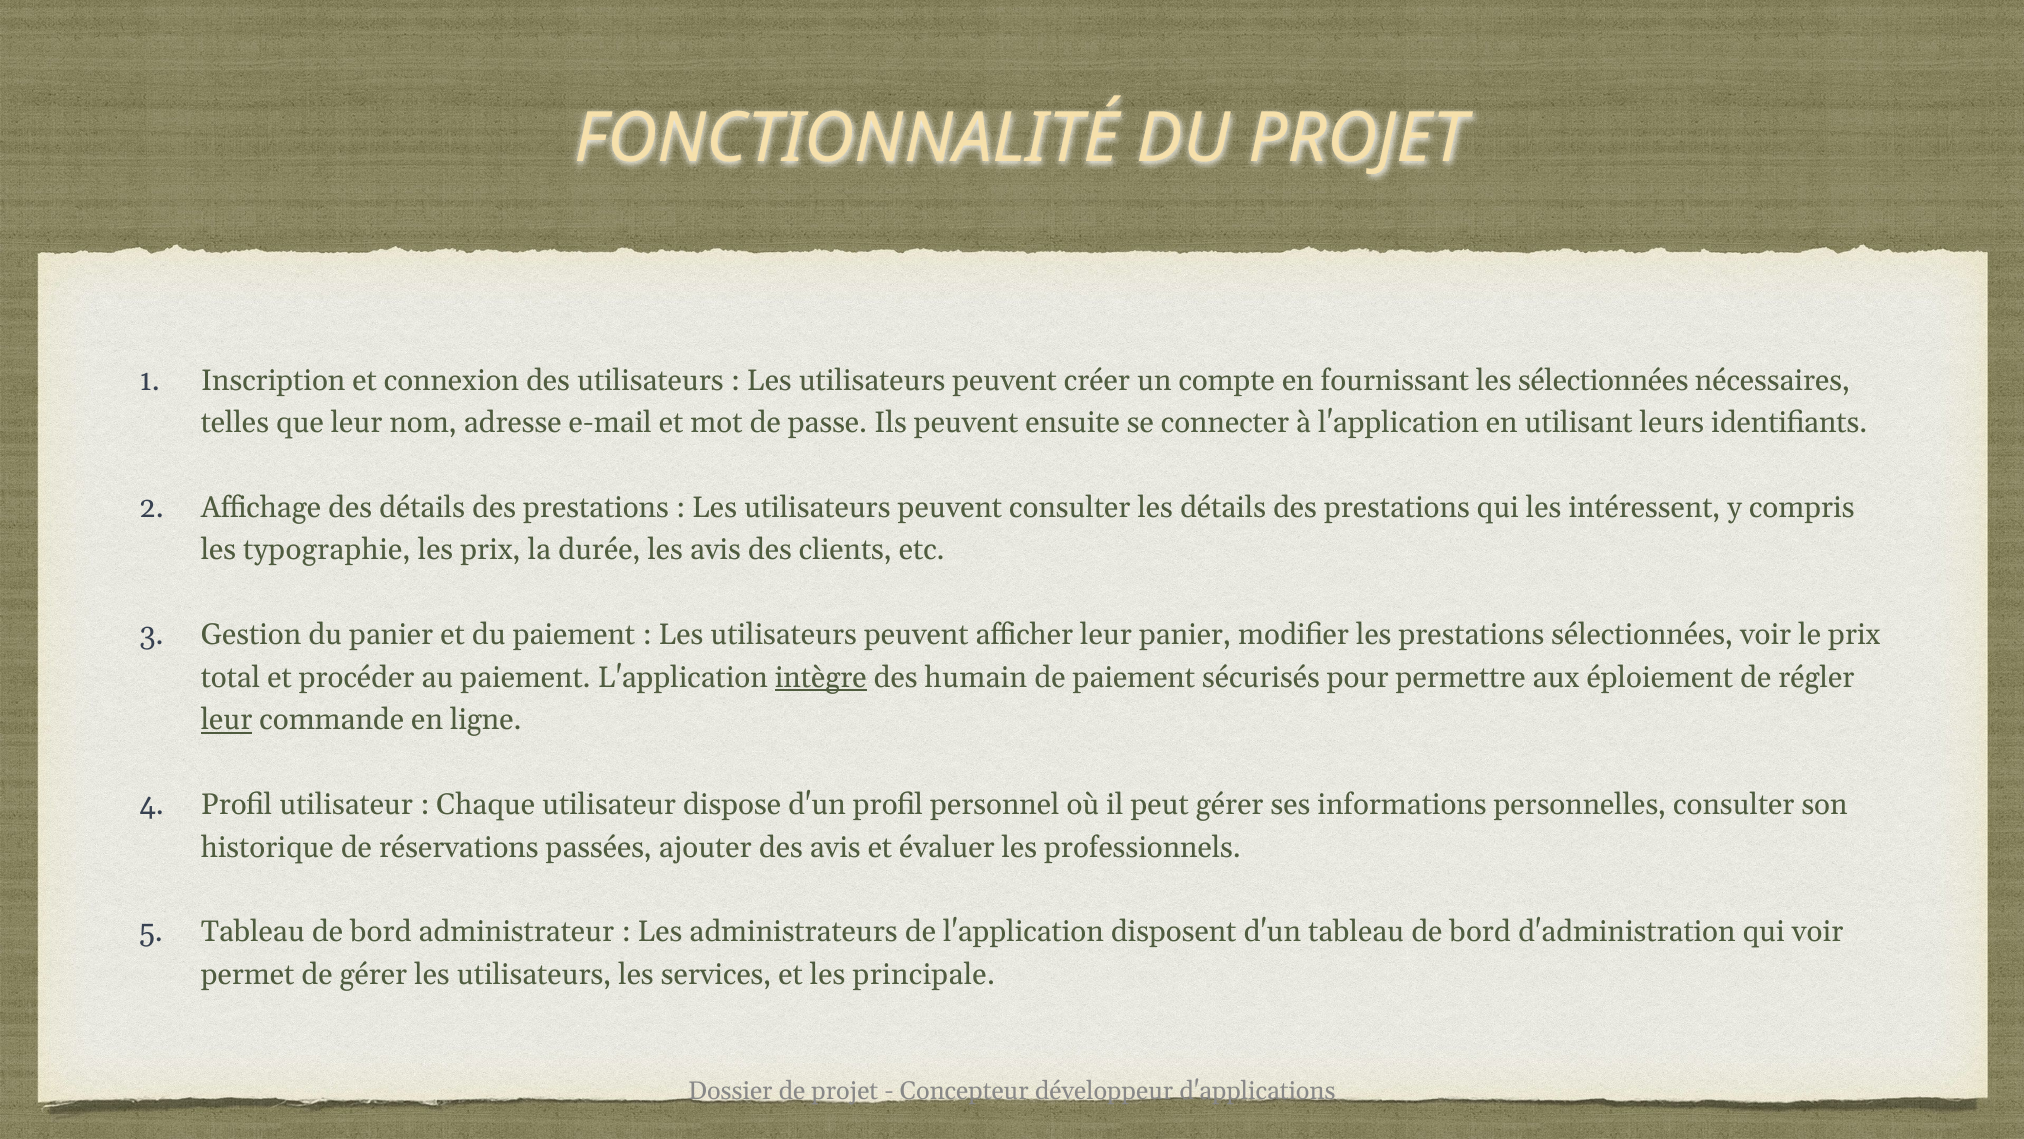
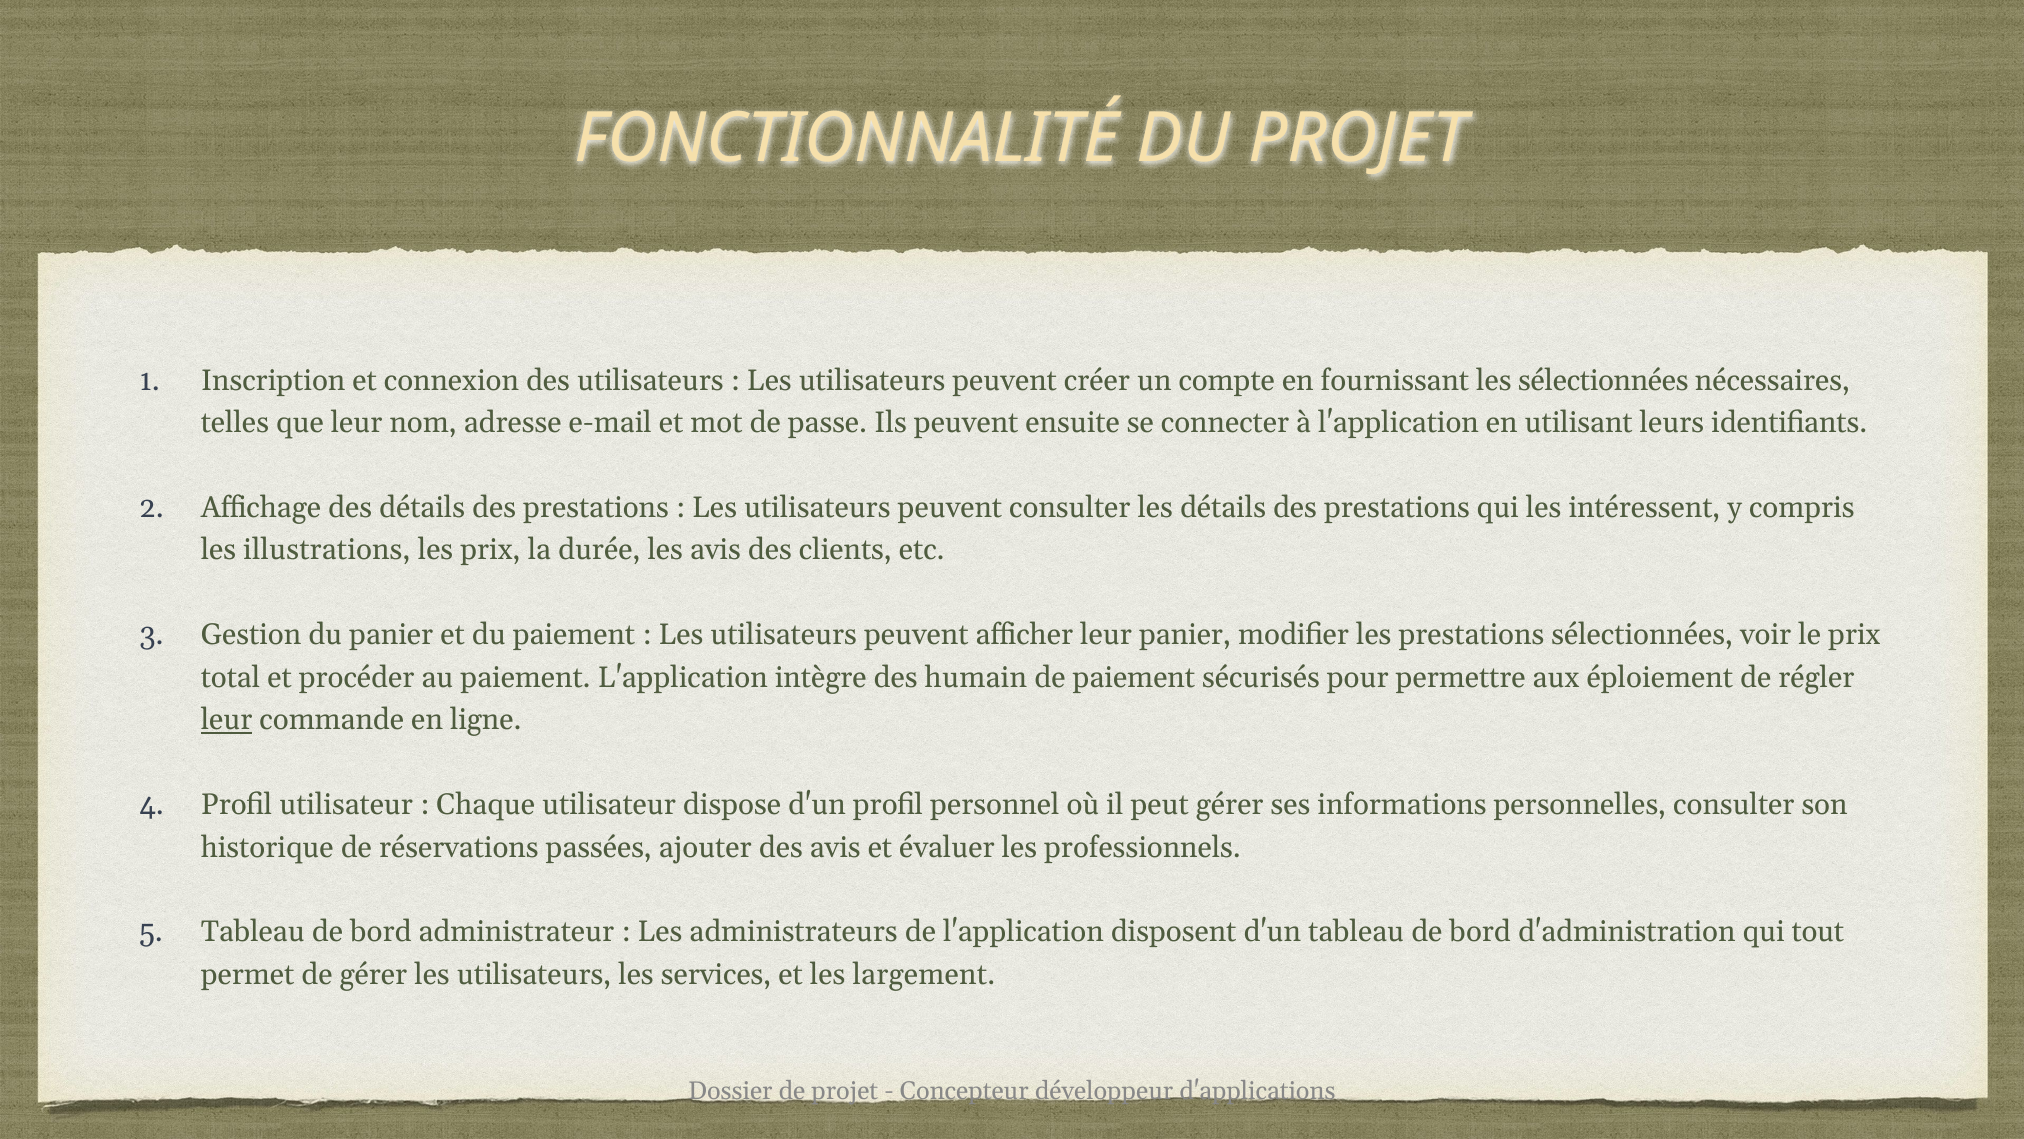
typographie: typographie -> illustrations (327, 550)
intègre underline: present -> none (821, 677)
qui voir: voir -> tout (1818, 932)
principale: principale -> largement (924, 974)
